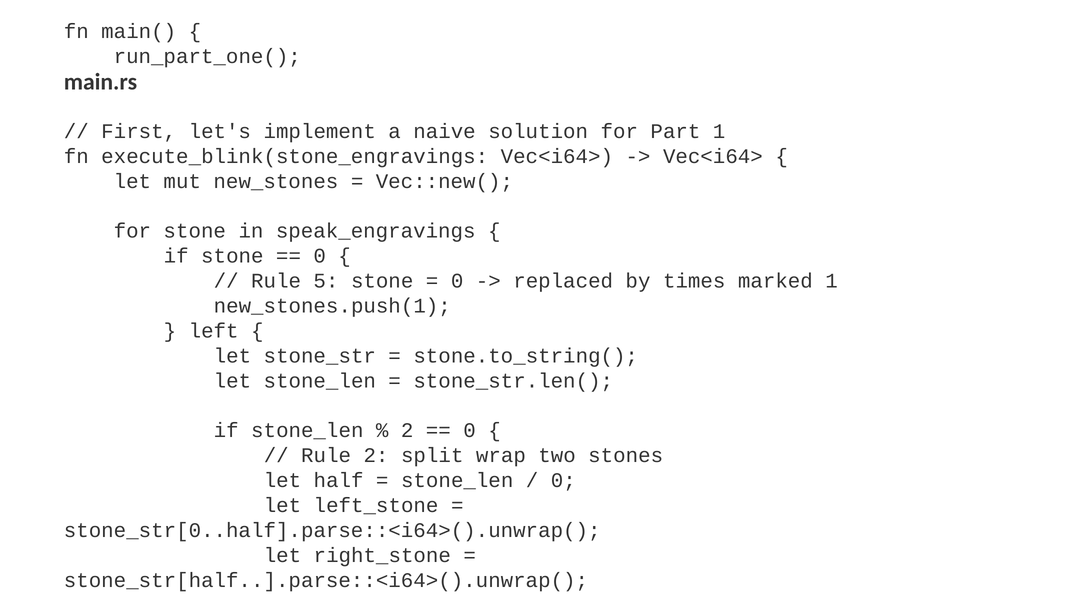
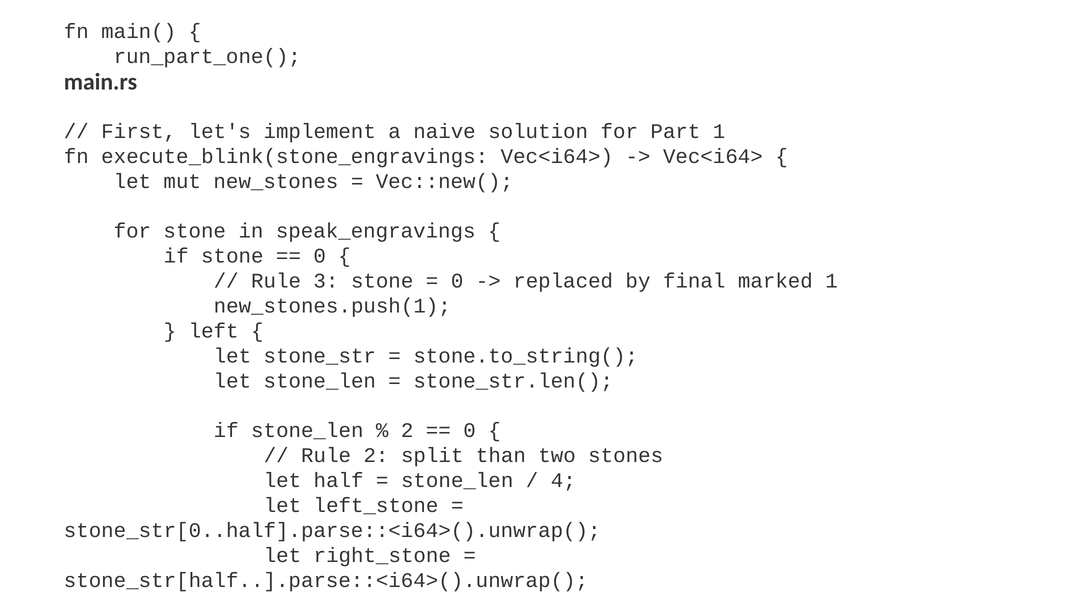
5: 5 -> 3 (326, 281)
times: times -> final (694, 281)
wrap: wrap -> than (501, 455)
0: 0 -> 4 (563, 480)
